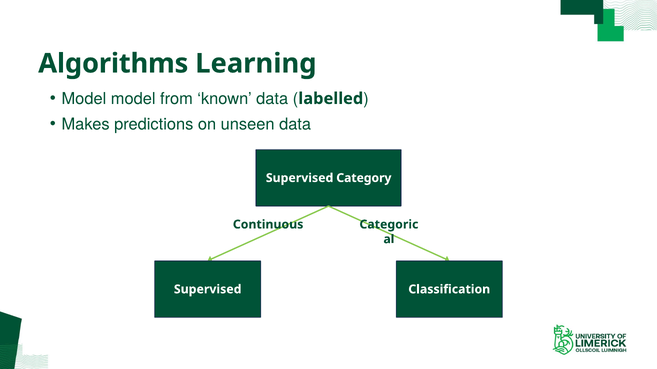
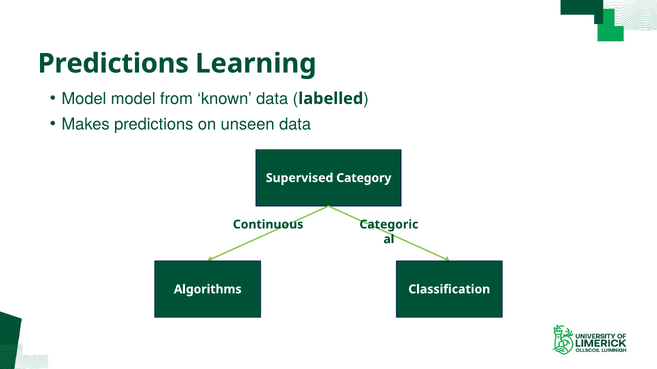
Algorithms: Algorithms -> Predictions (113, 64)
Supervised: Supervised -> Algorithms (208, 290)
